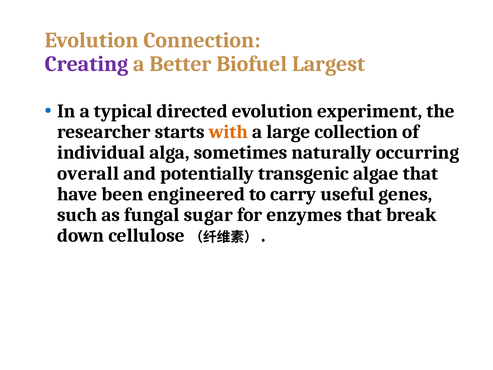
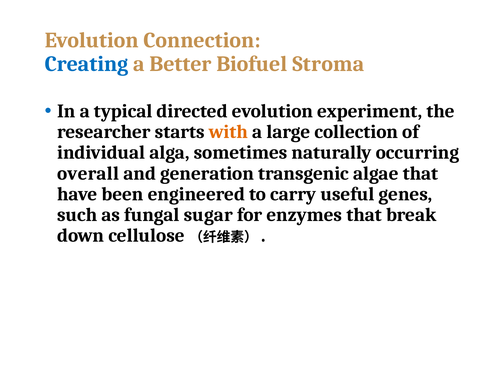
Creating colour: purple -> blue (87, 64)
Largest: Largest -> Stroma (328, 64)
potentially: potentially -> generation (207, 173)
